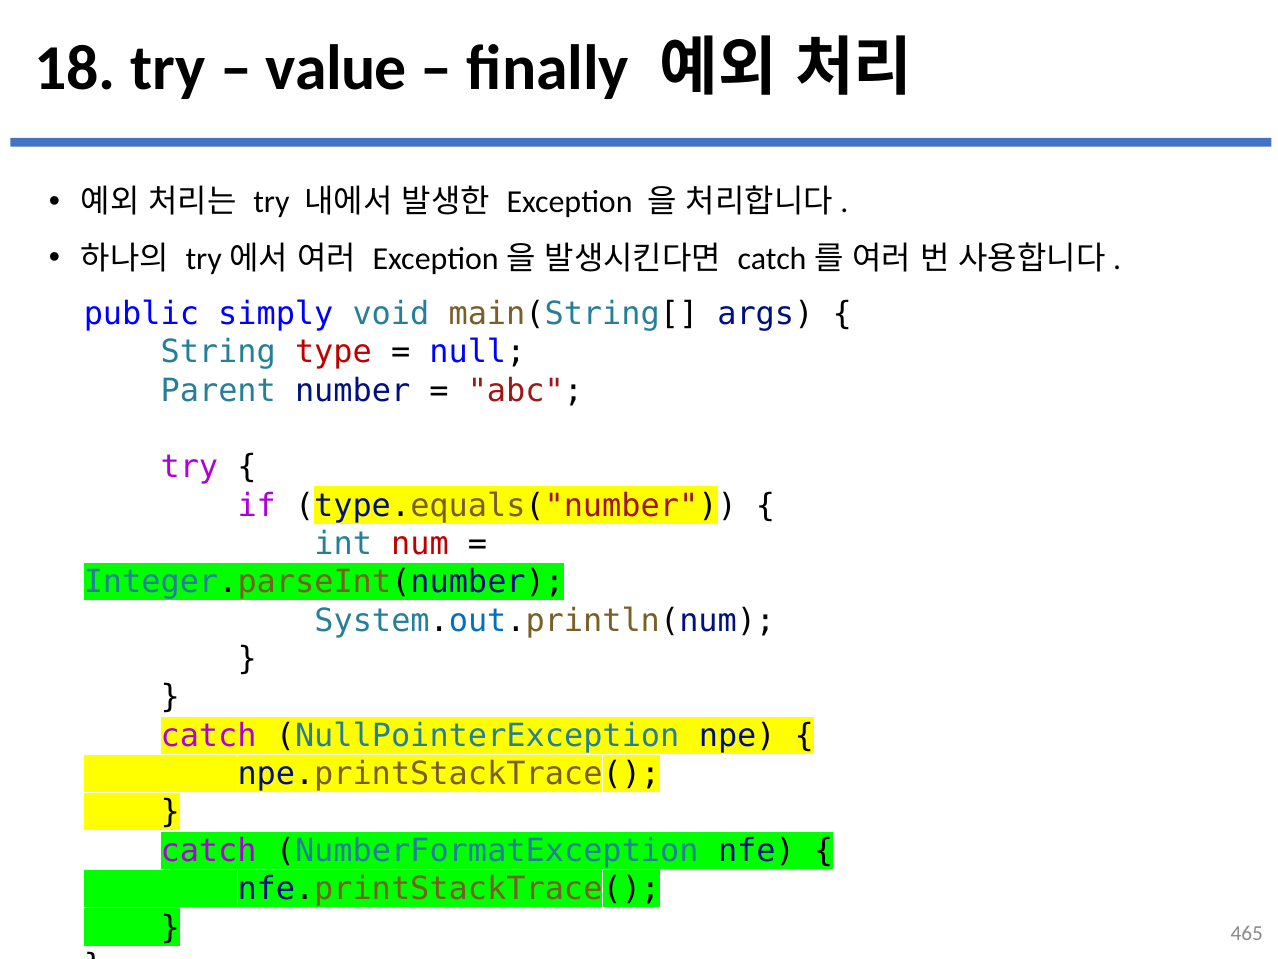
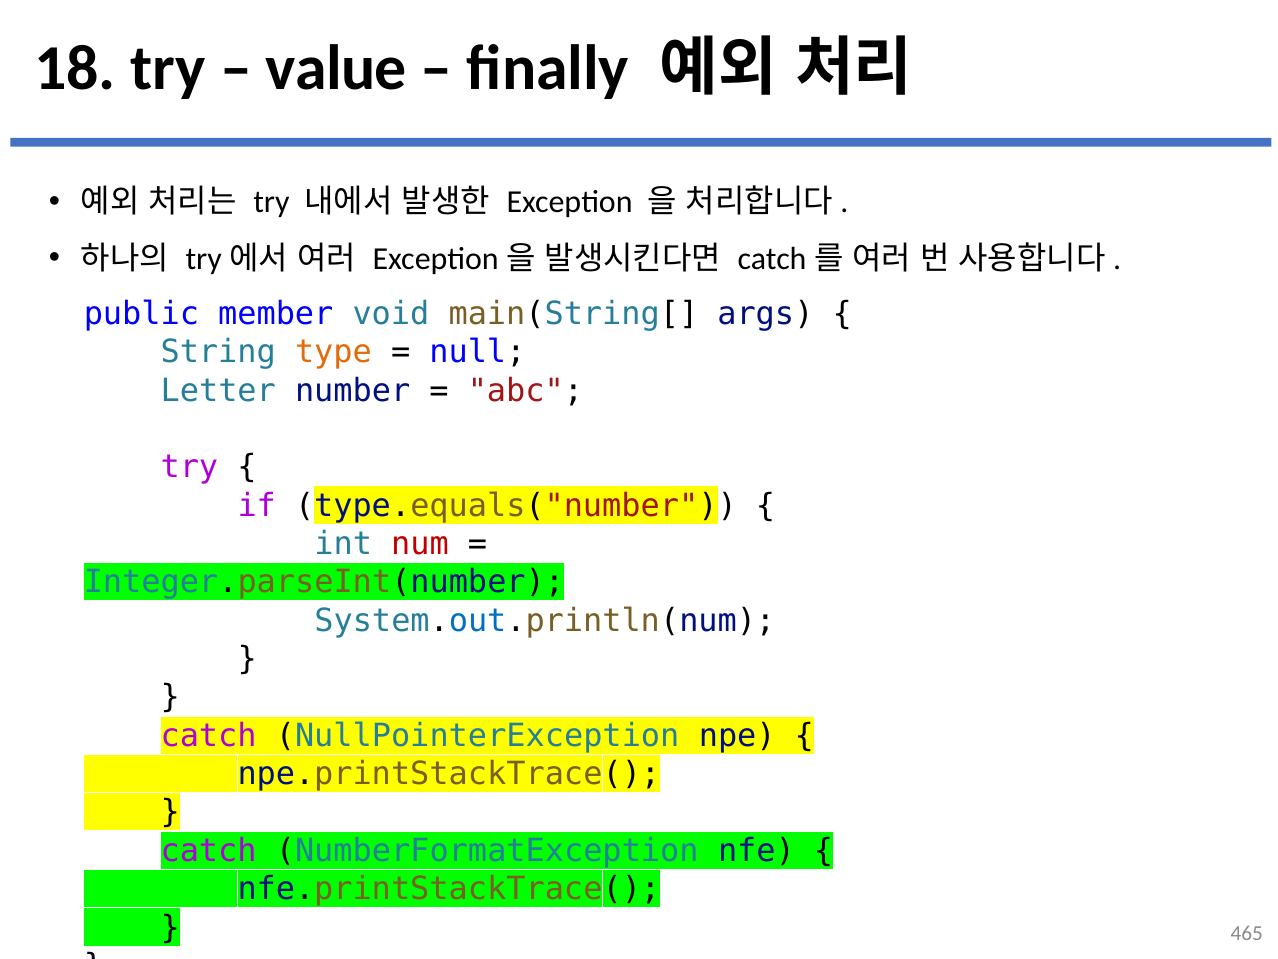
simply: simply -> member (276, 314)
type colour: red -> orange (333, 352)
Parent: Parent -> Letter (218, 390)
